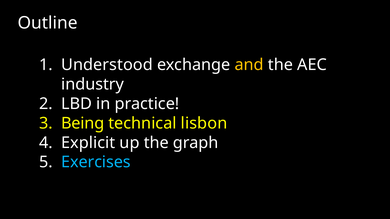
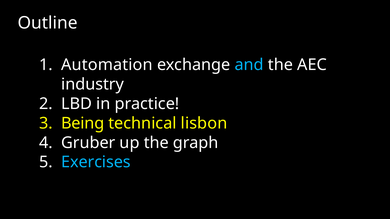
Understood: Understood -> Automation (107, 65)
and colour: yellow -> light blue (249, 65)
Explicit: Explicit -> Gruber (88, 143)
